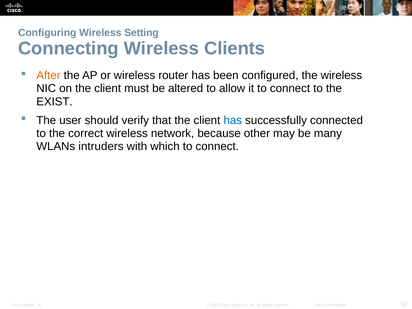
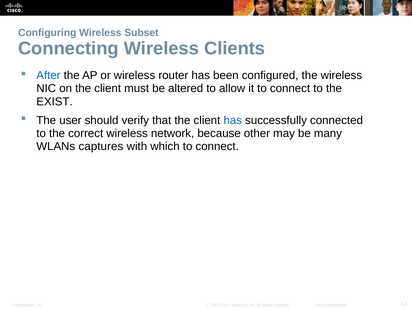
Setting: Setting -> Subset (141, 33)
After colour: orange -> blue (48, 75)
intruders: intruders -> captures (101, 147)
